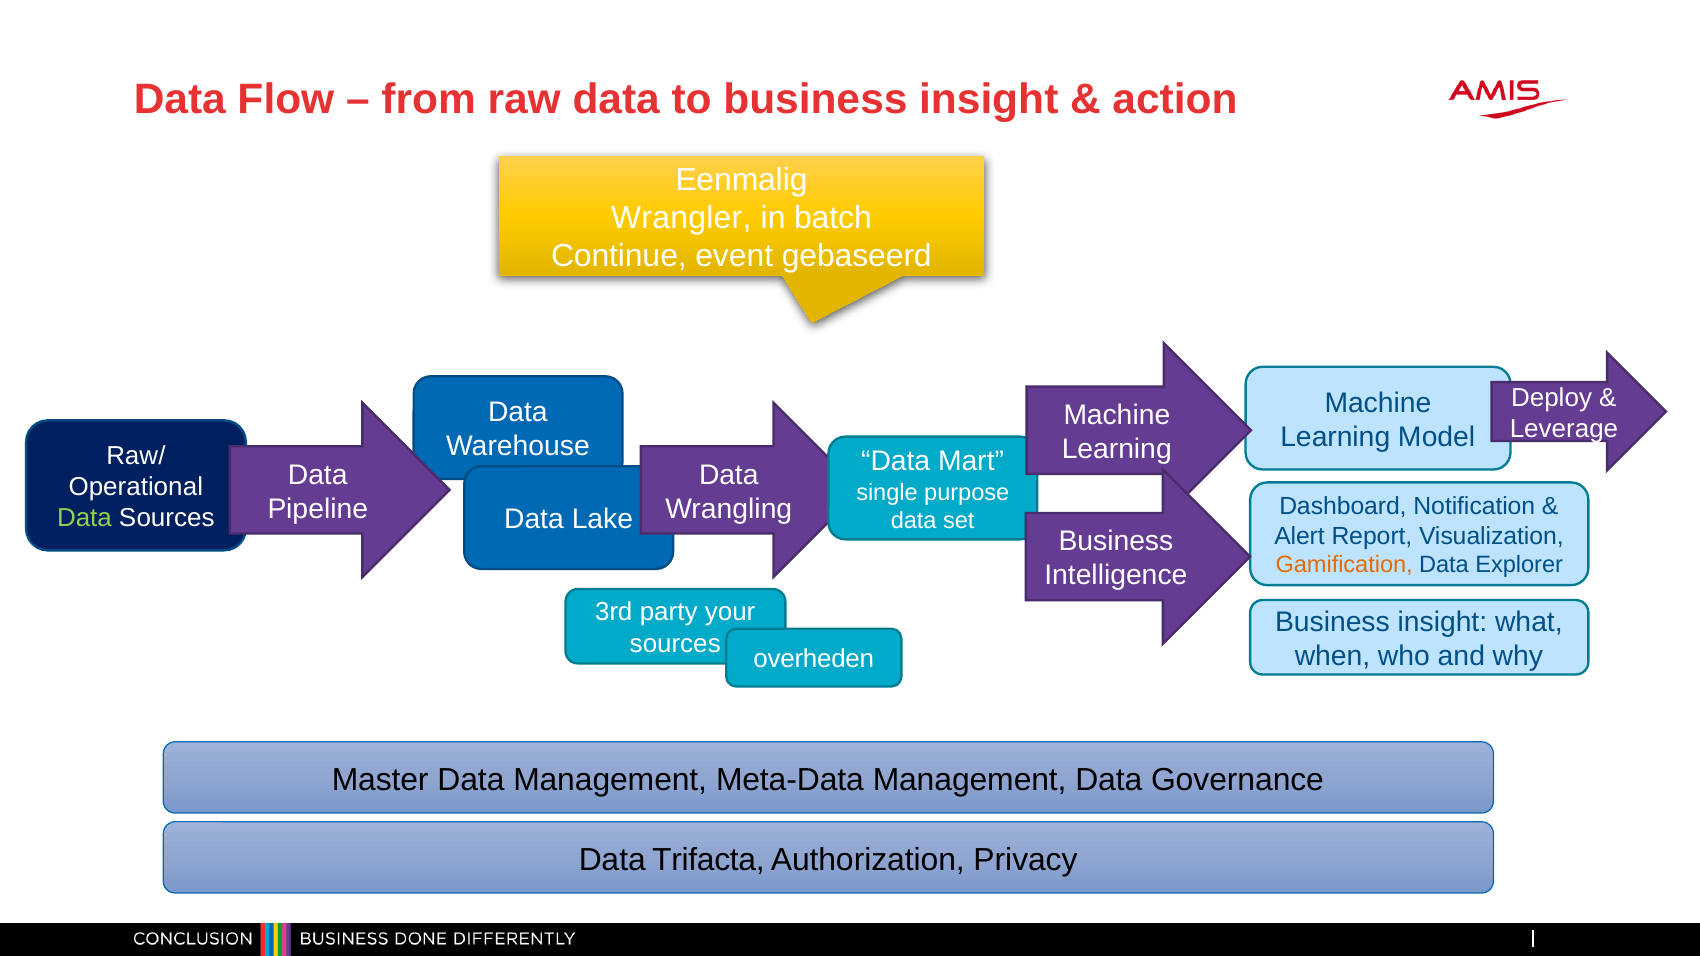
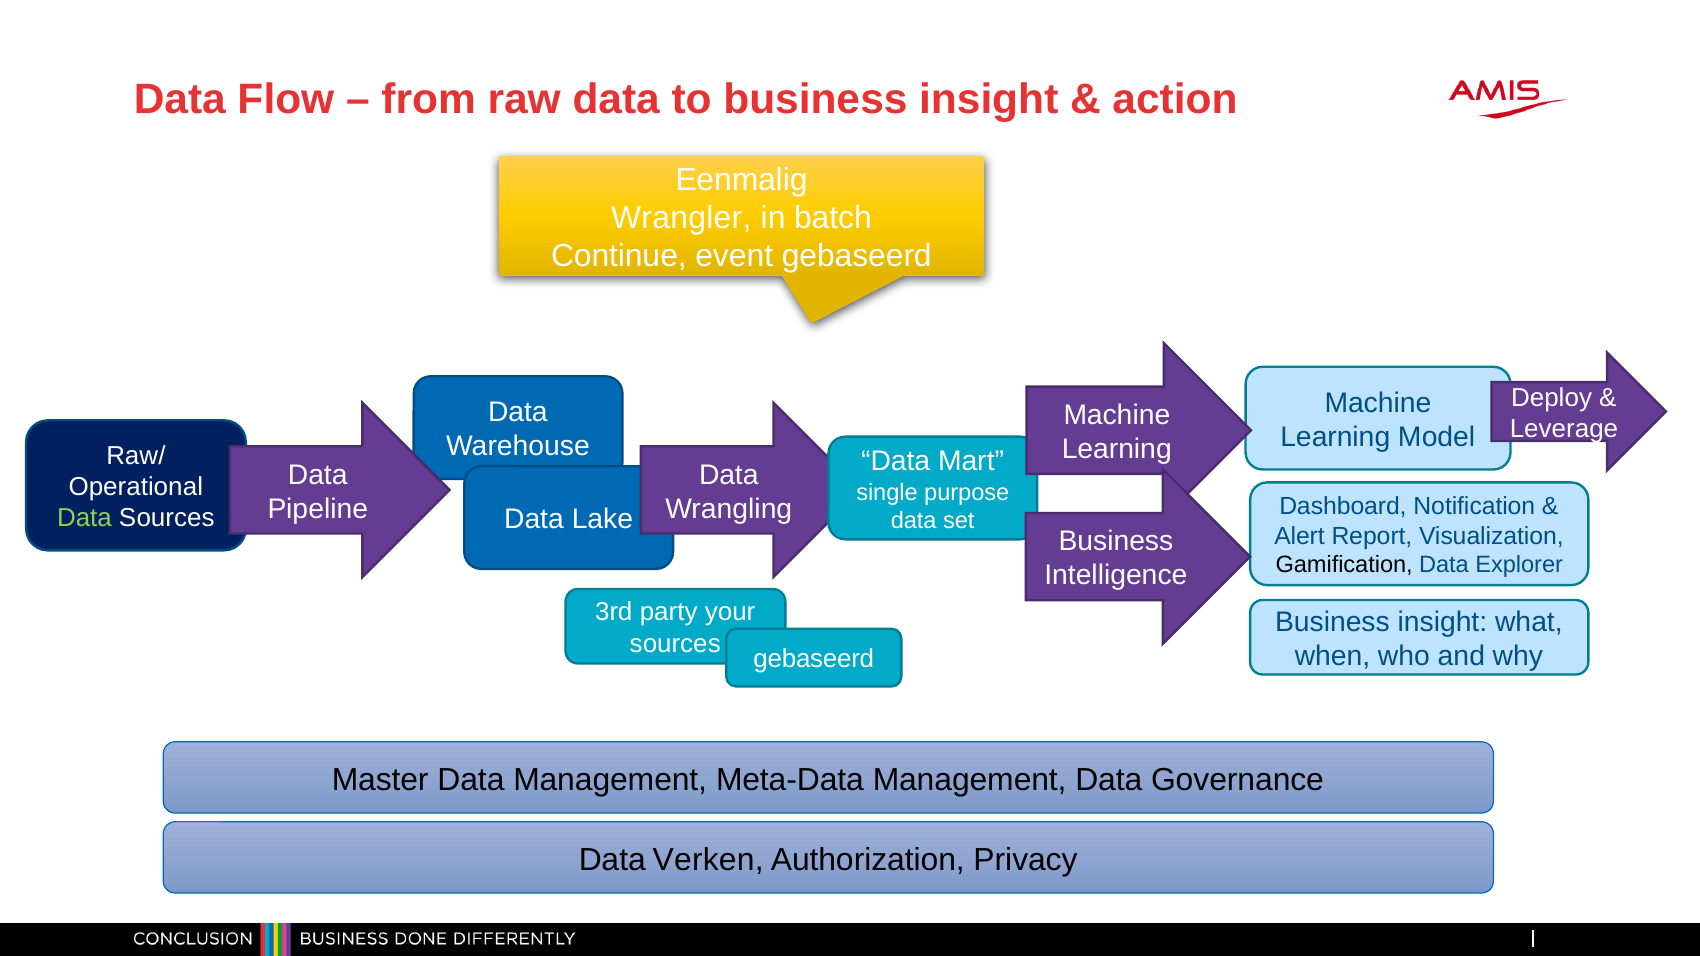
Gamification colour: orange -> black (1344, 565)
overheden: overheden -> gebaseerd (814, 660)
Trifacta: Trifacta -> Verken (708, 860)
